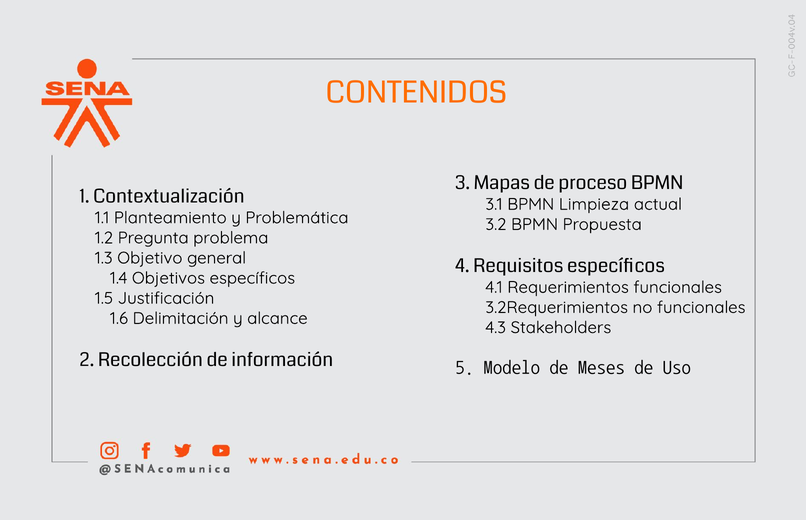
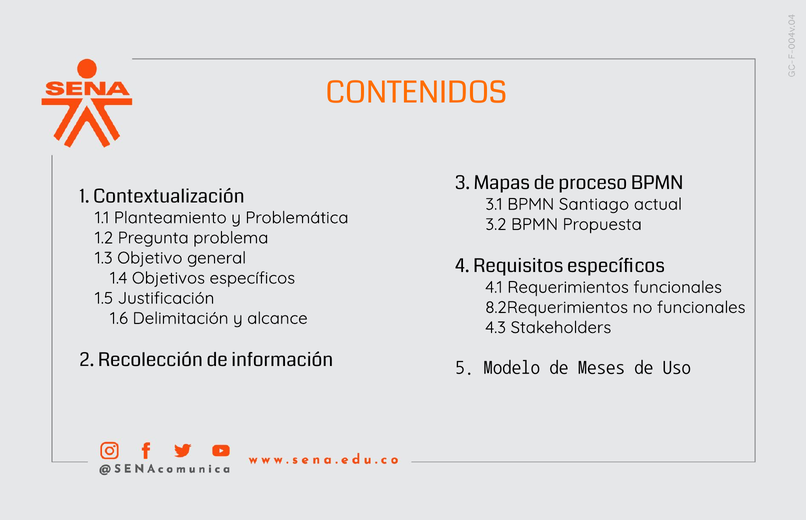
Limpieza: Limpieza -> Santiago (594, 204)
3.2Requerimientos: 3.2Requerimientos -> 8.2Requerimientos (557, 308)
